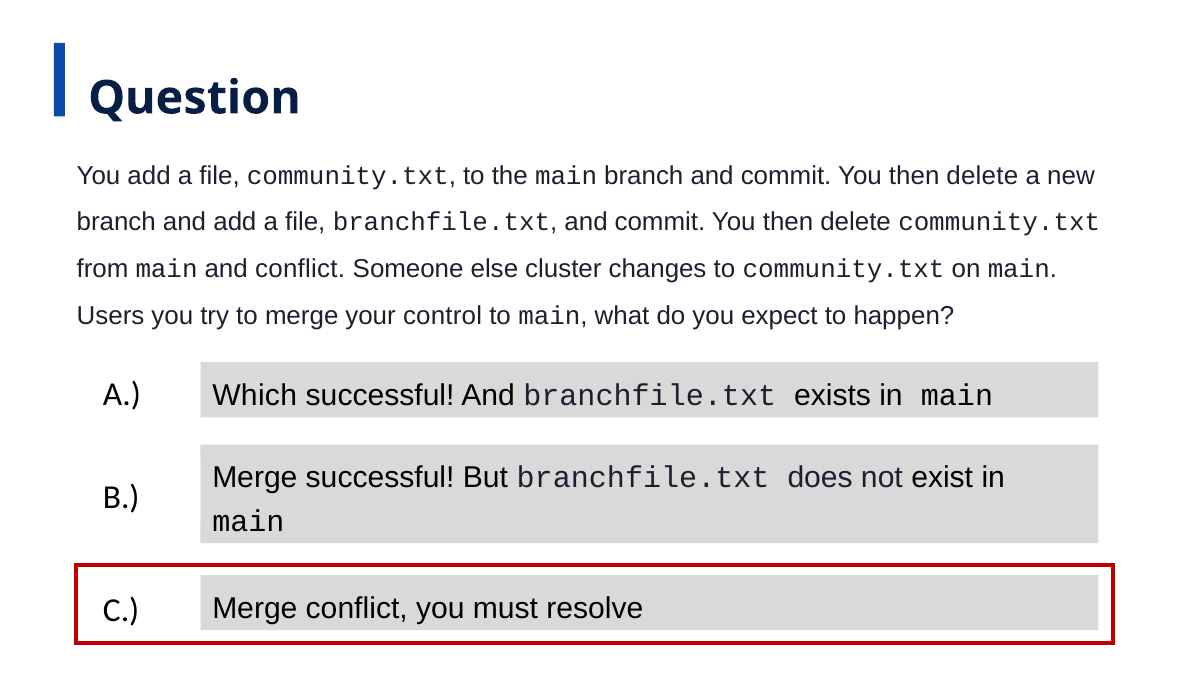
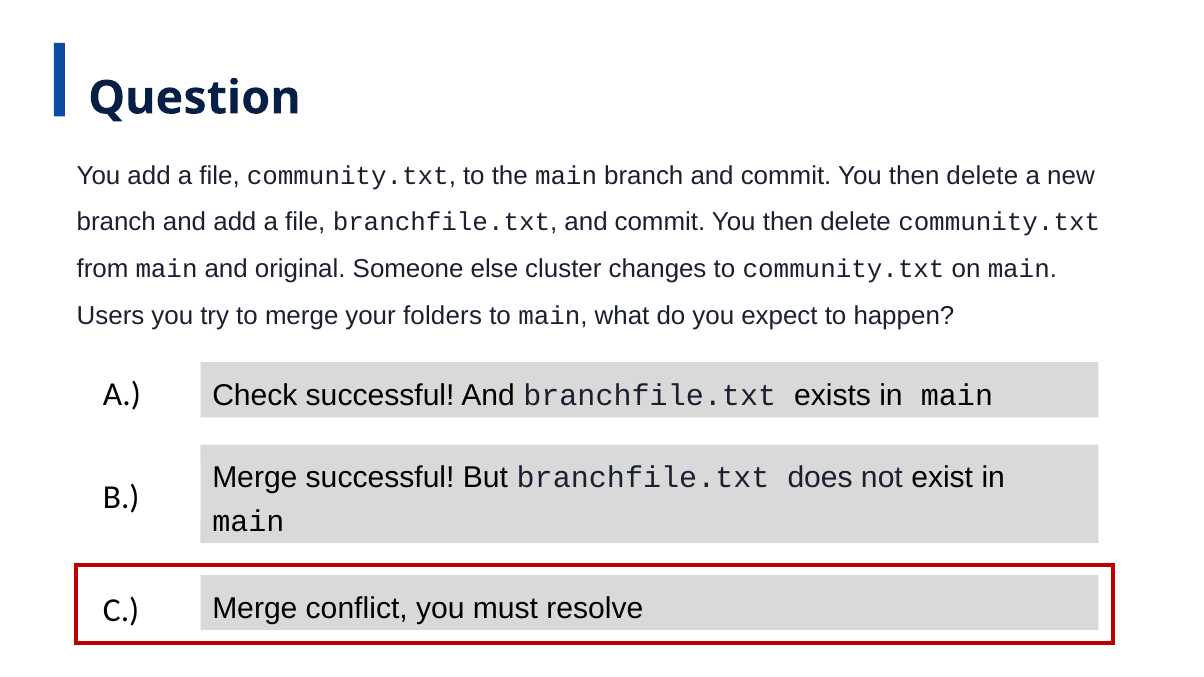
and conflict: conflict -> original (300, 269)
control: control -> folders (443, 316)
Which: Which -> Check (255, 396)
